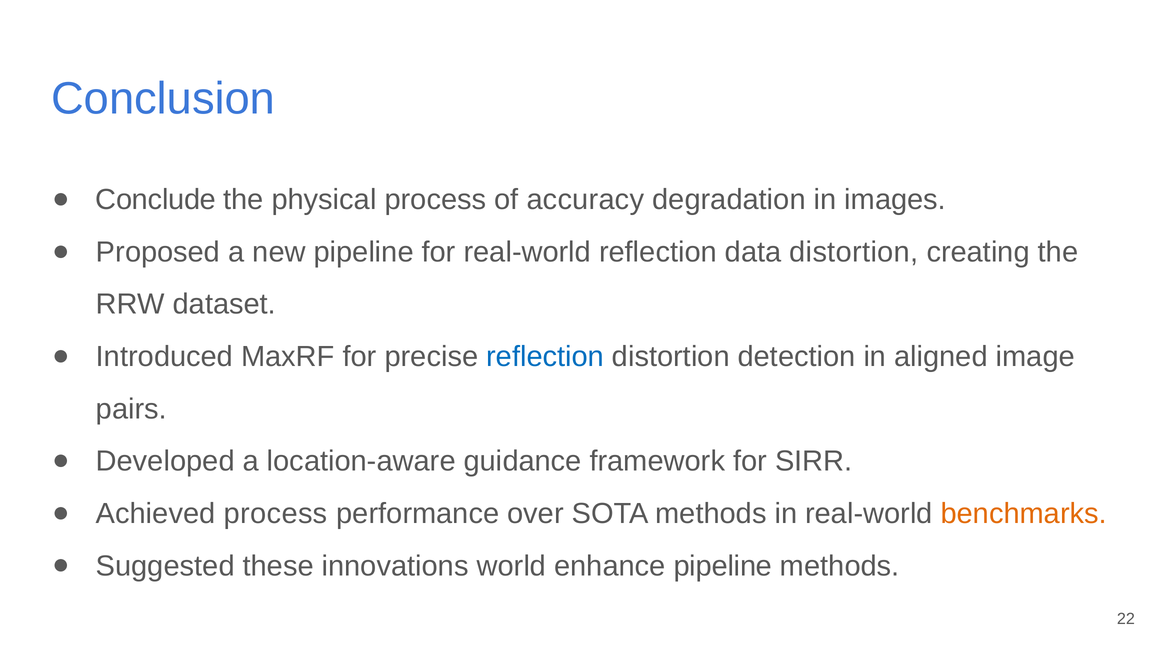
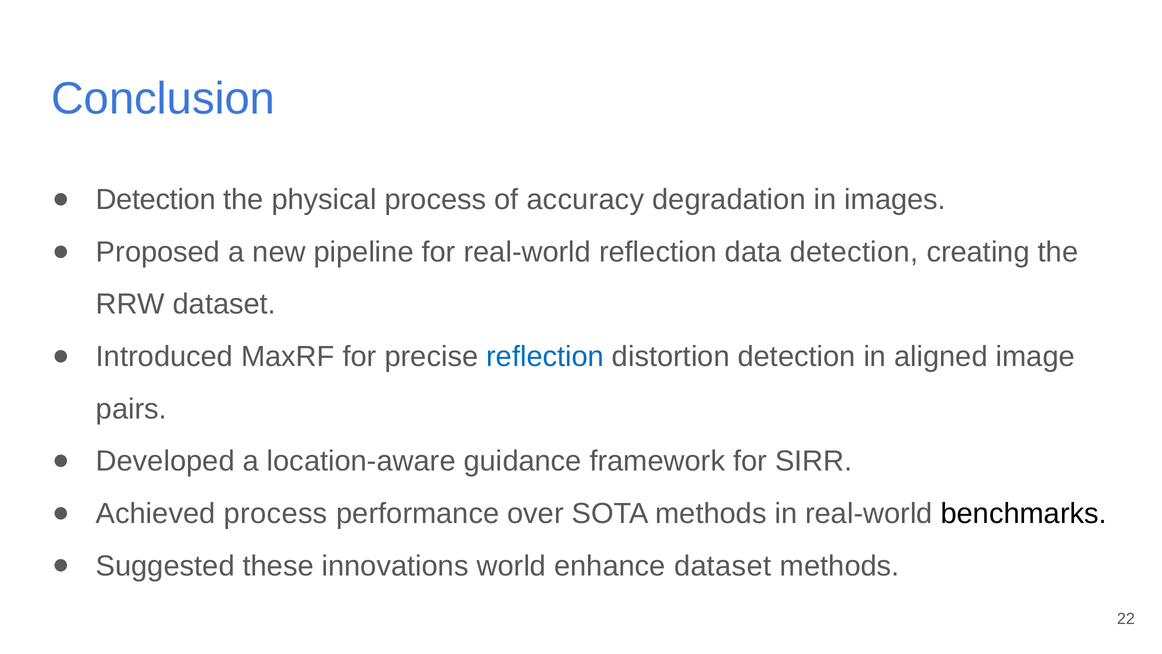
Conclude: Conclude -> Detection (156, 200)
data distortion: distortion -> detection (854, 252)
benchmarks colour: orange -> black (1024, 513)
enhance pipeline: pipeline -> dataset (723, 566)
